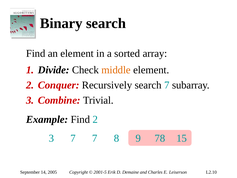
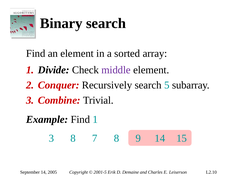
middle colour: orange -> purple (116, 70)
search 7: 7 -> 5 (167, 85)
Find 2: 2 -> 1 (95, 119)
3 7: 7 -> 8 (73, 138)
9 78: 78 -> 14 (160, 138)
